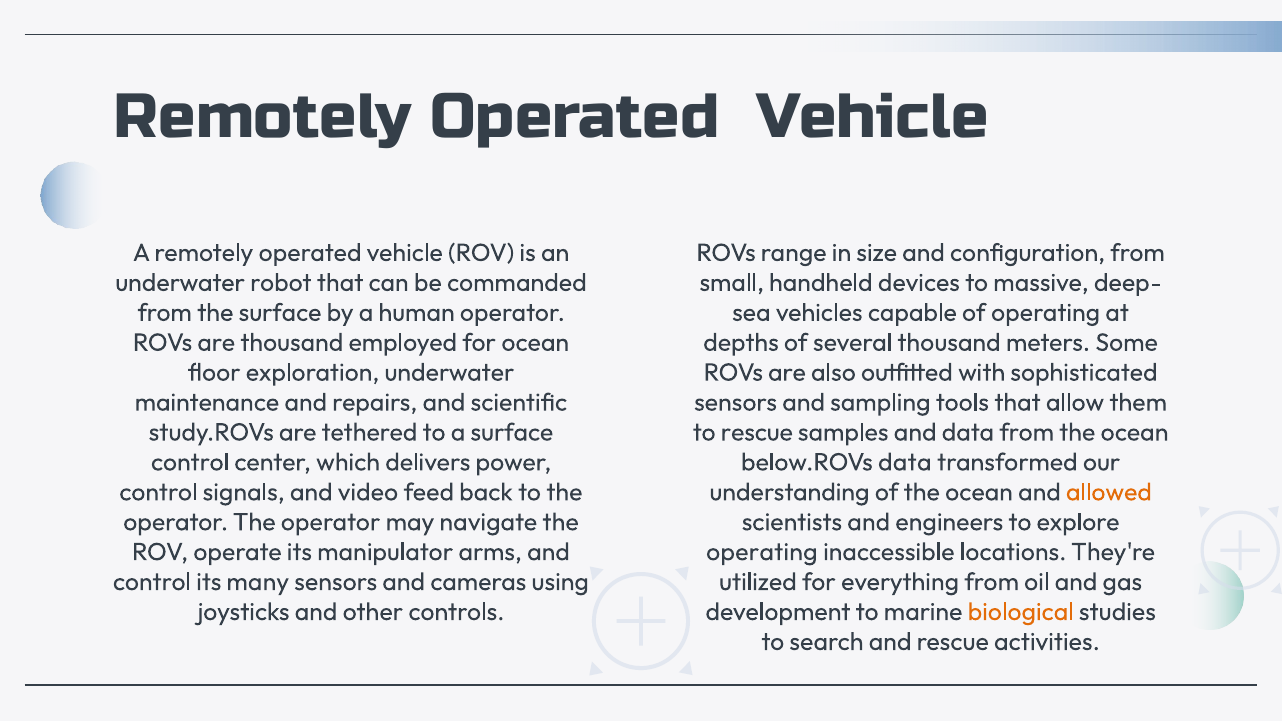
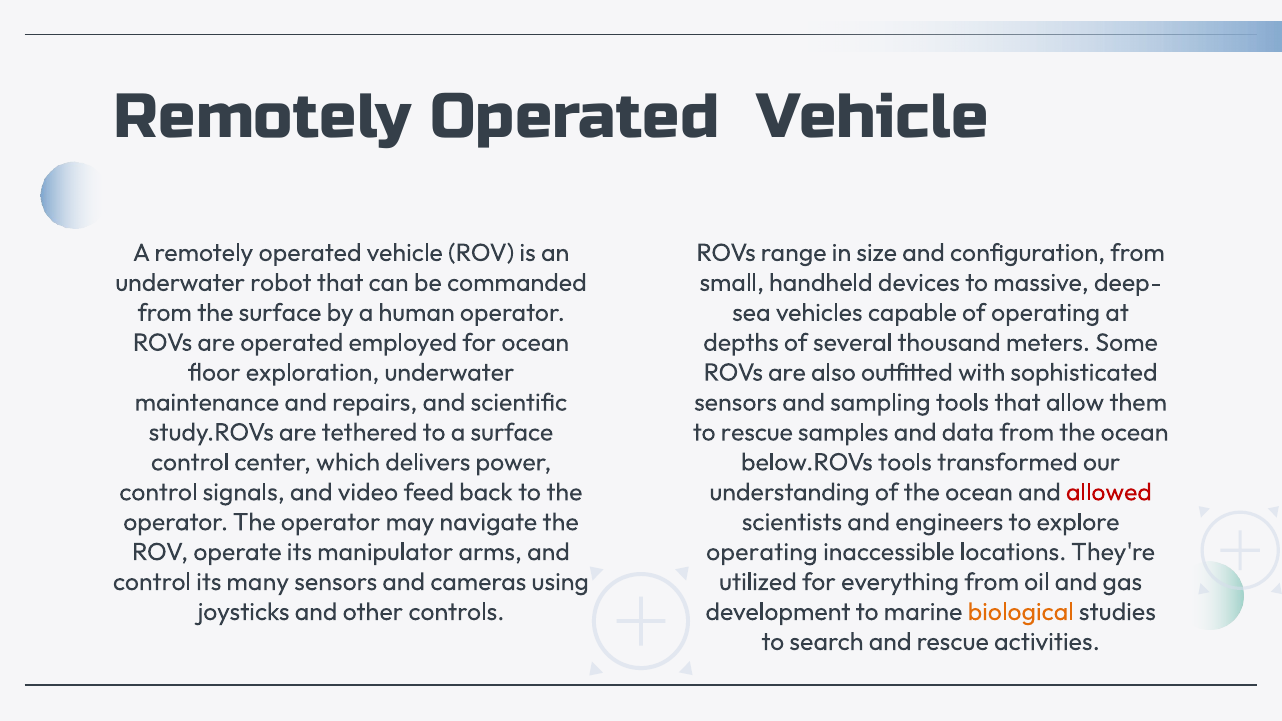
are thousand: thousand -> operated (292, 343)
below.ROVs data: data -> tools (905, 462)
allowed colour: orange -> red (1109, 492)
